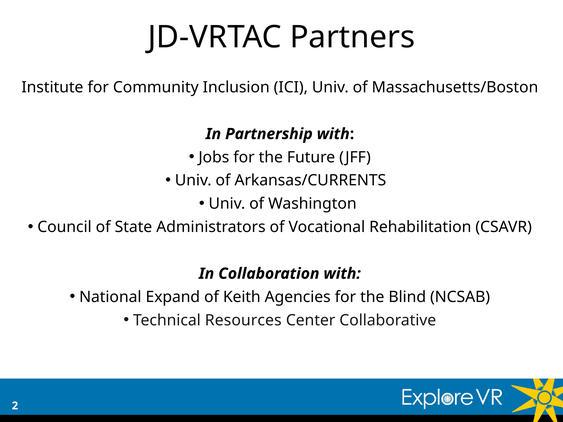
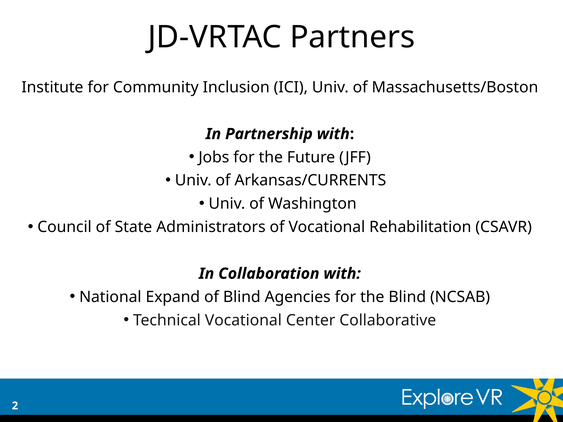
of Keith: Keith -> Blind (242, 297)
Technical Resources: Resources -> Vocational (243, 320)
